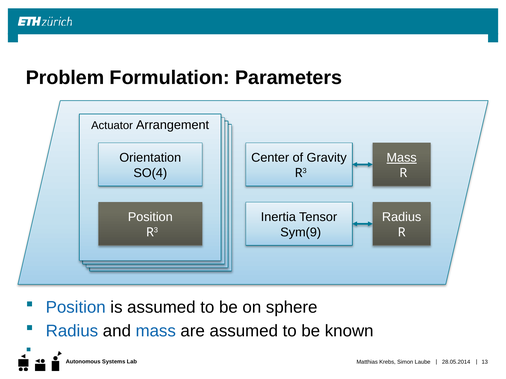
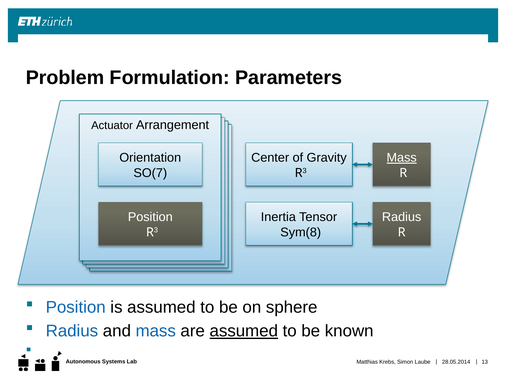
SO(4: SO(4 -> SO(7 (150, 173)
Sym(9: Sym(9 -> Sym(8 (301, 233)
assumed underline: none -> present (244, 332)
